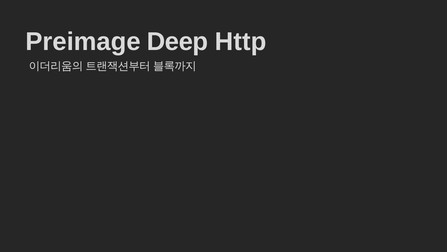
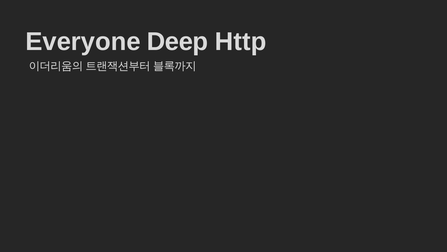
Preimage: Preimage -> Everyone (83, 42)
